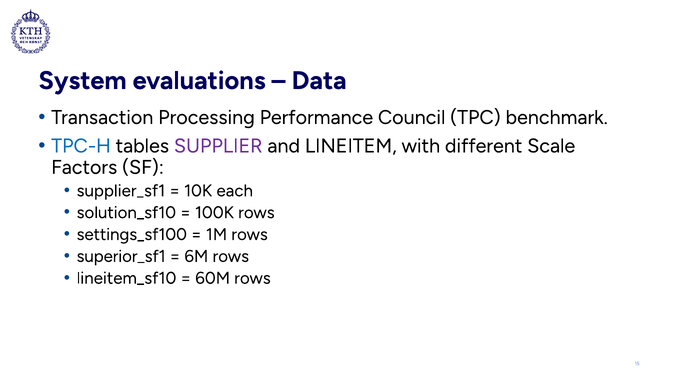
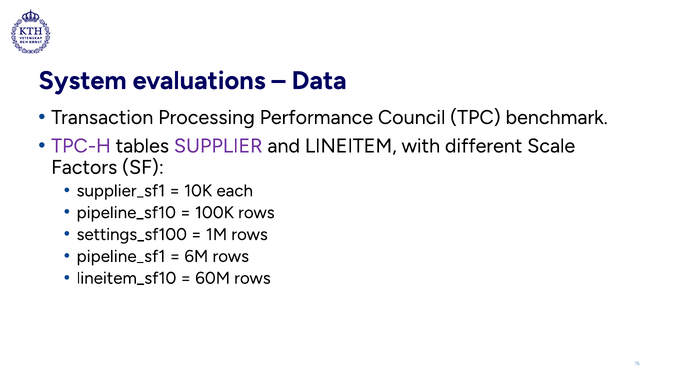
TPC-H colour: blue -> purple (81, 146)
solution_sf10: solution_sf10 -> pipeline_sf10 (126, 212)
superior_sf1: superior_sf1 -> pipeline_sf1 (121, 256)
